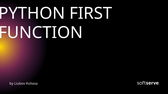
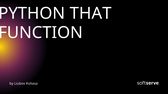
FIRST: FIRST -> THAT (91, 13)
